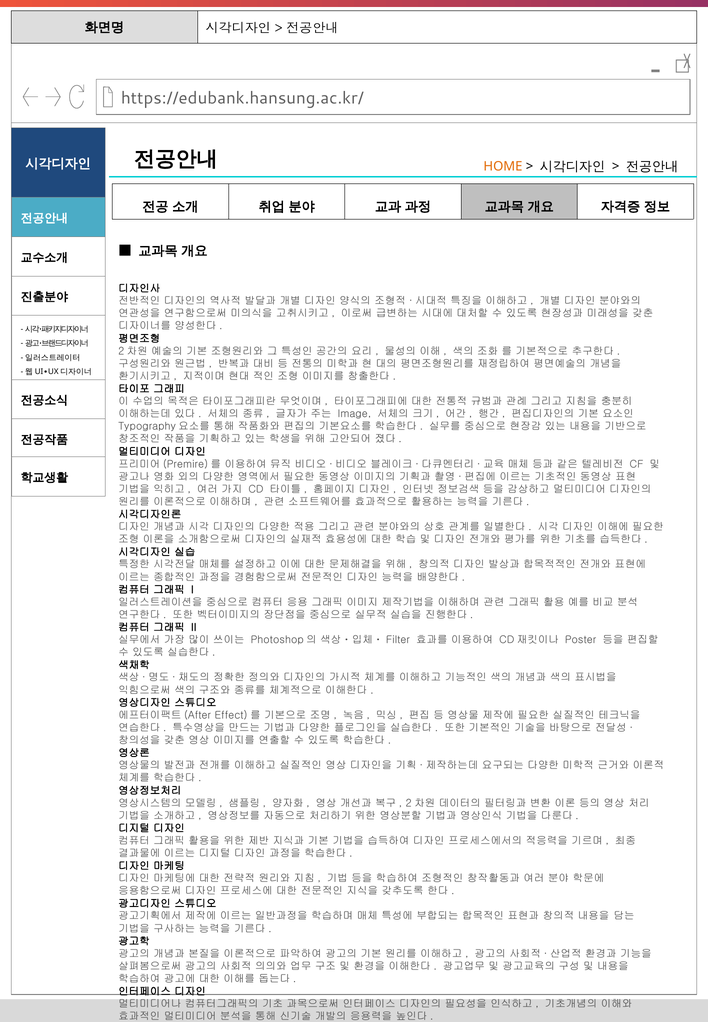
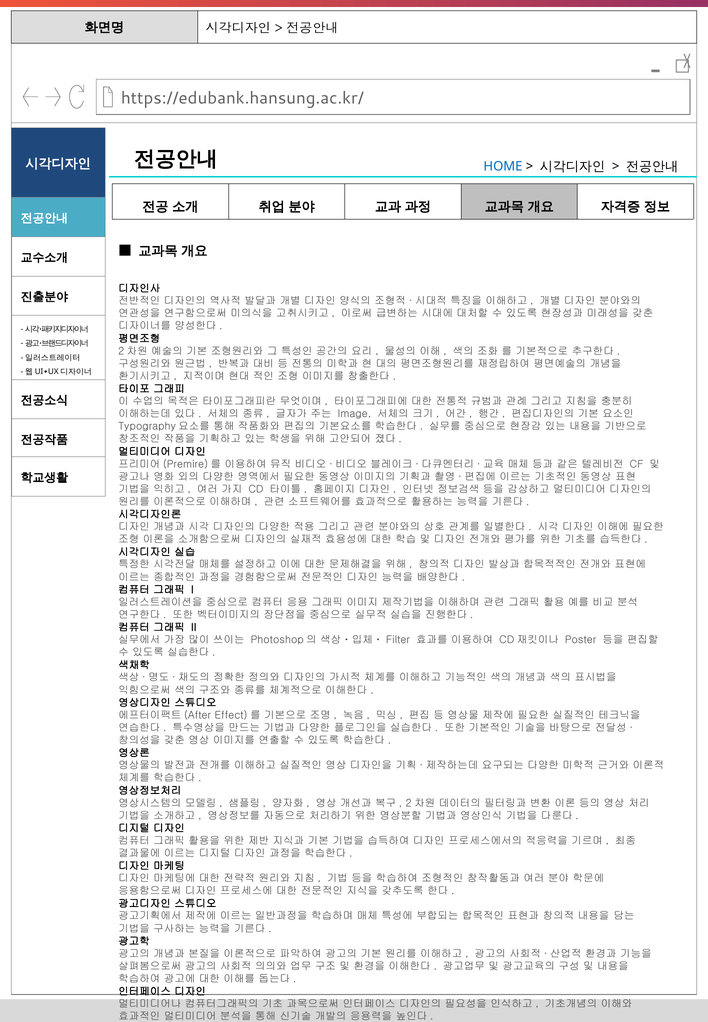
HOME colour: orange -> blue (503, 167)
